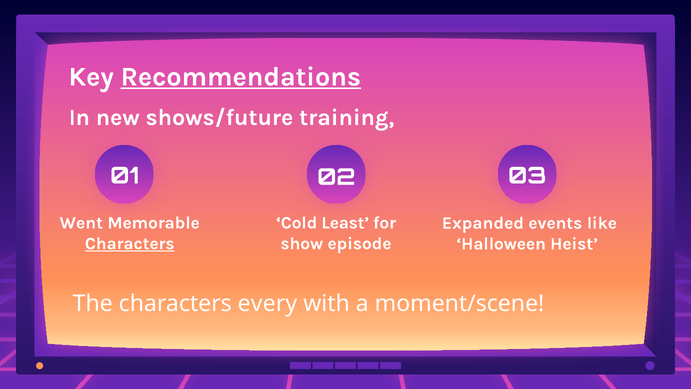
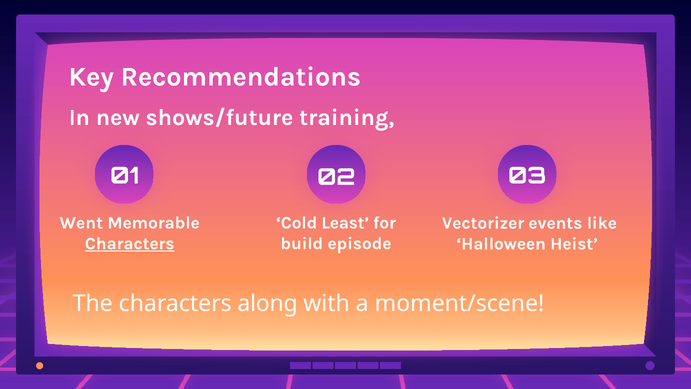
Recommendations underline: present -> none (241, 77)
Expanded: Expanded -> Vectorizer (483, 223)
show: show -> build (302, 243)
every: every -> along (268, 304)
